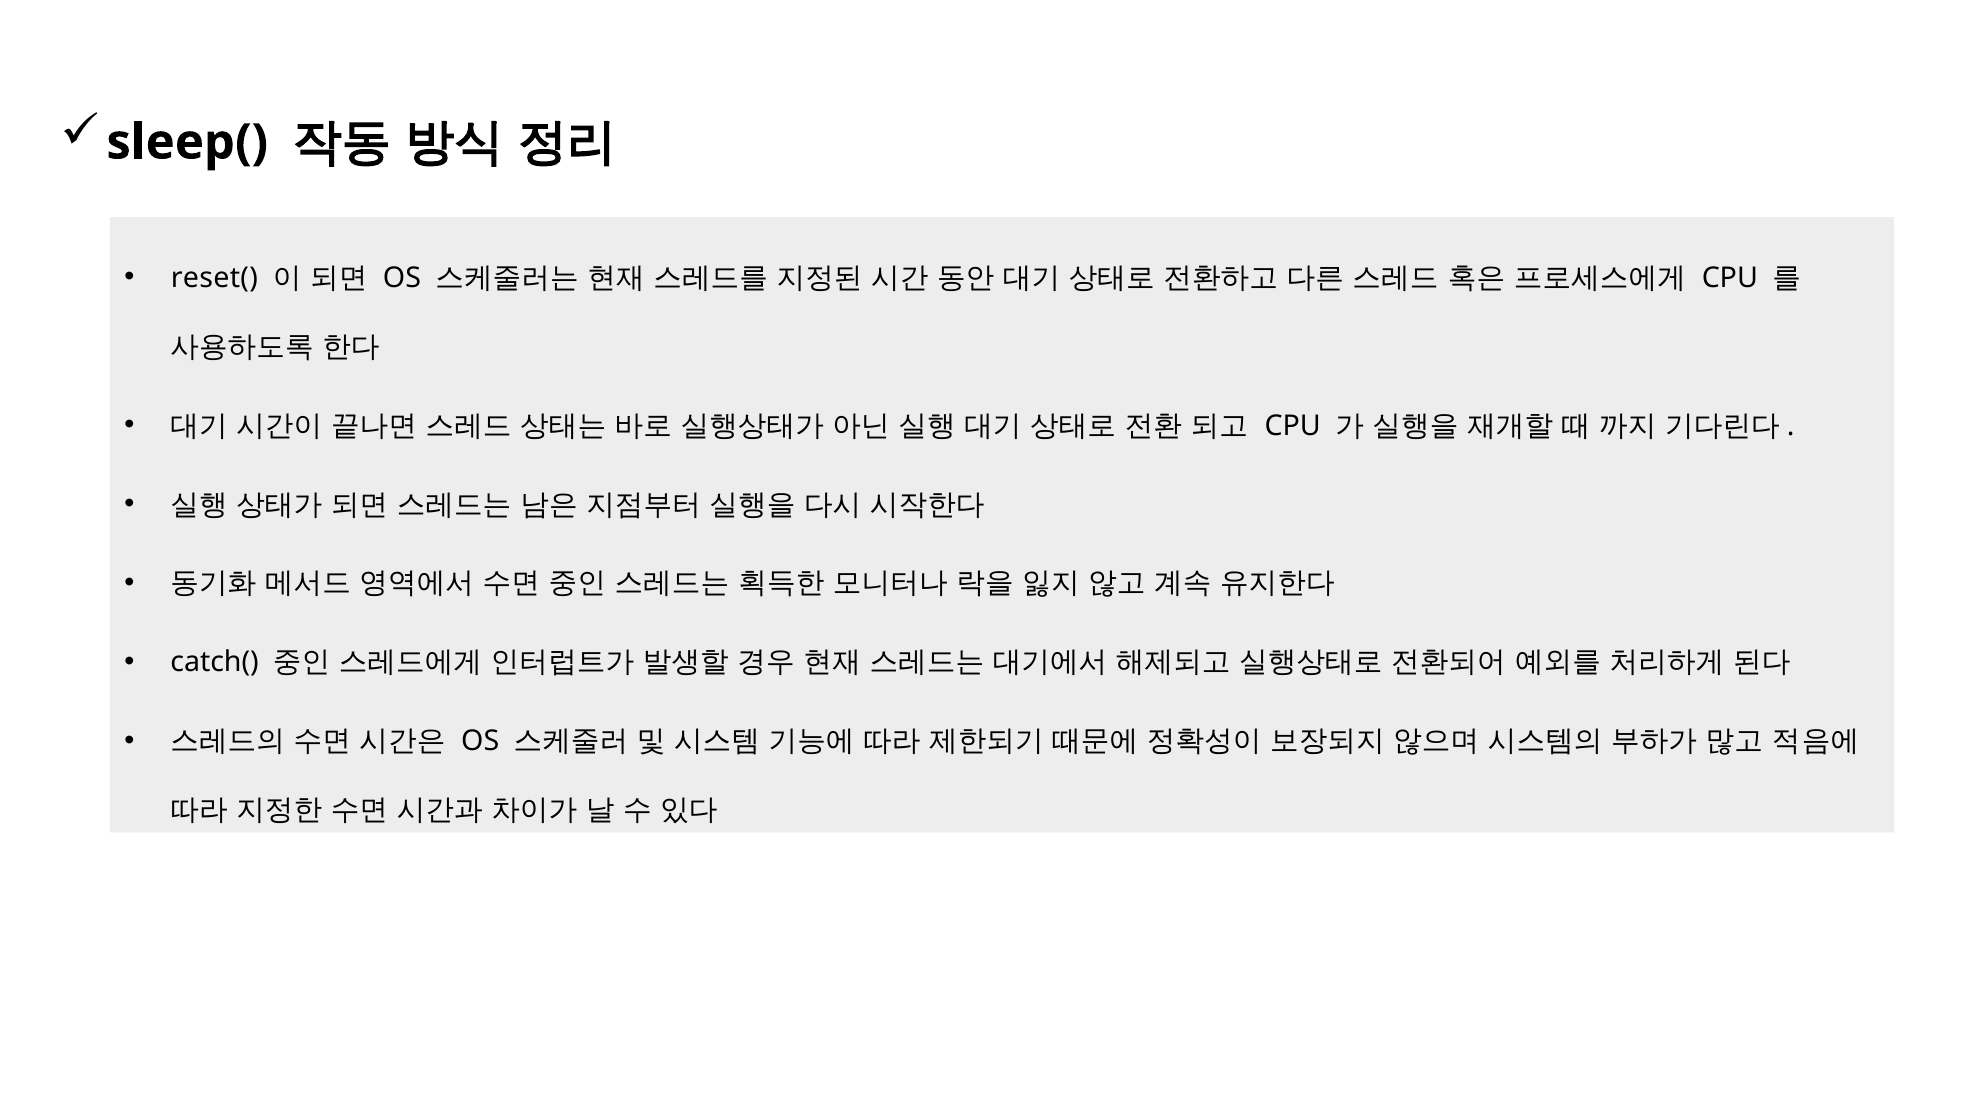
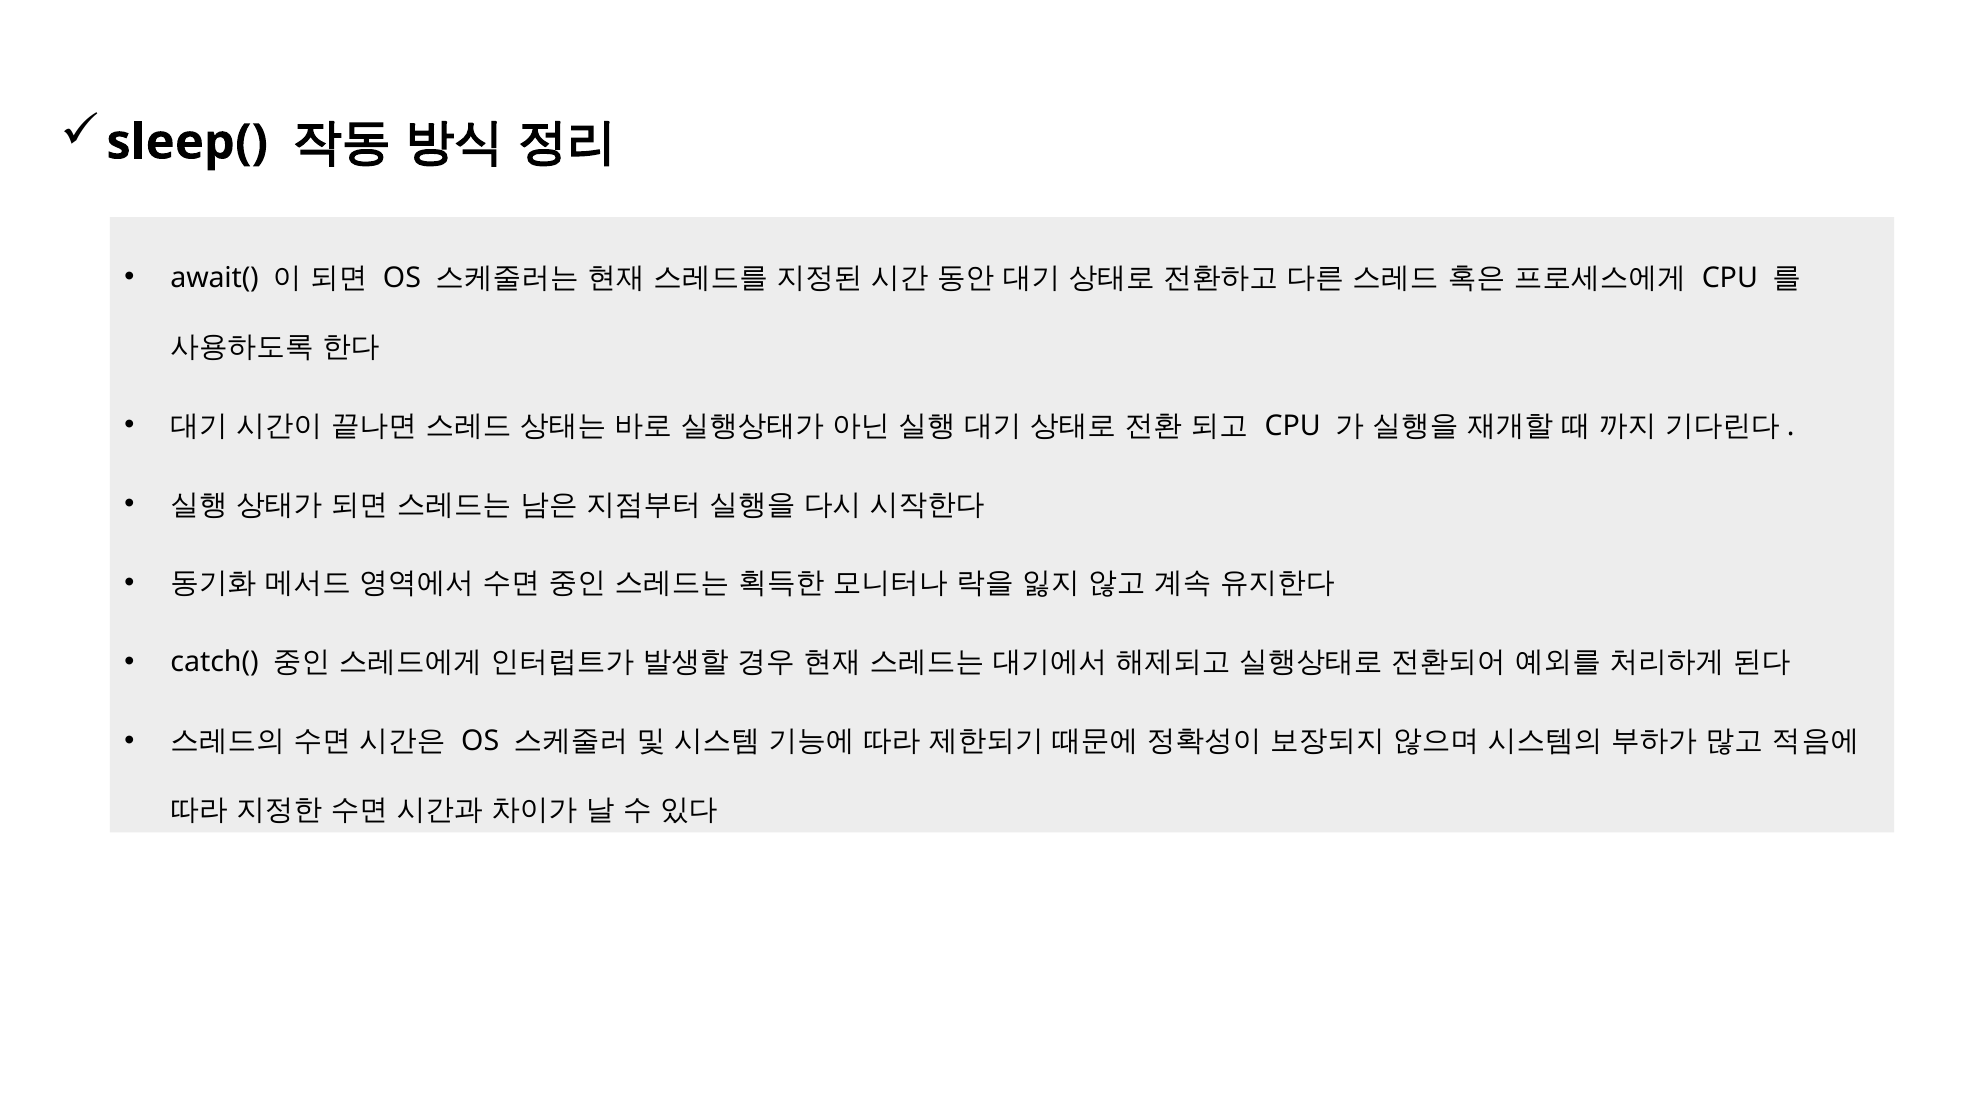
reset(: reset( -> await( (215, 278)
